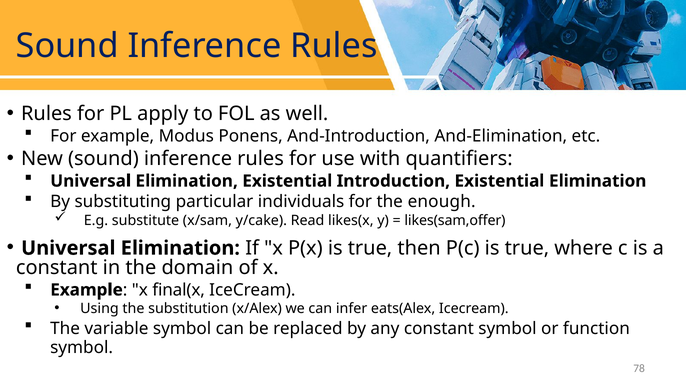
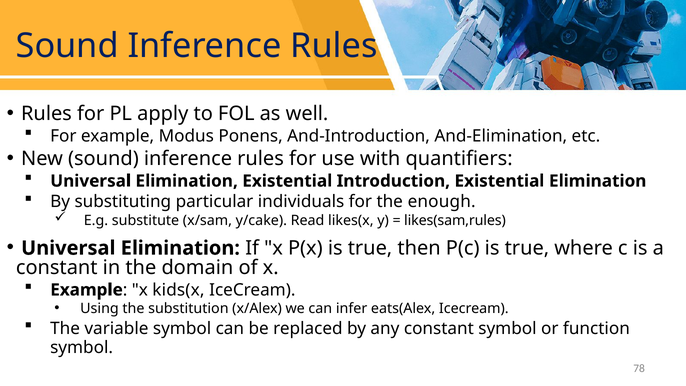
likes(sam,offer: likes(sam,offer -> likes(sam,rules (455, 221)
final(x: final(x -> kids(x (178, 290)
